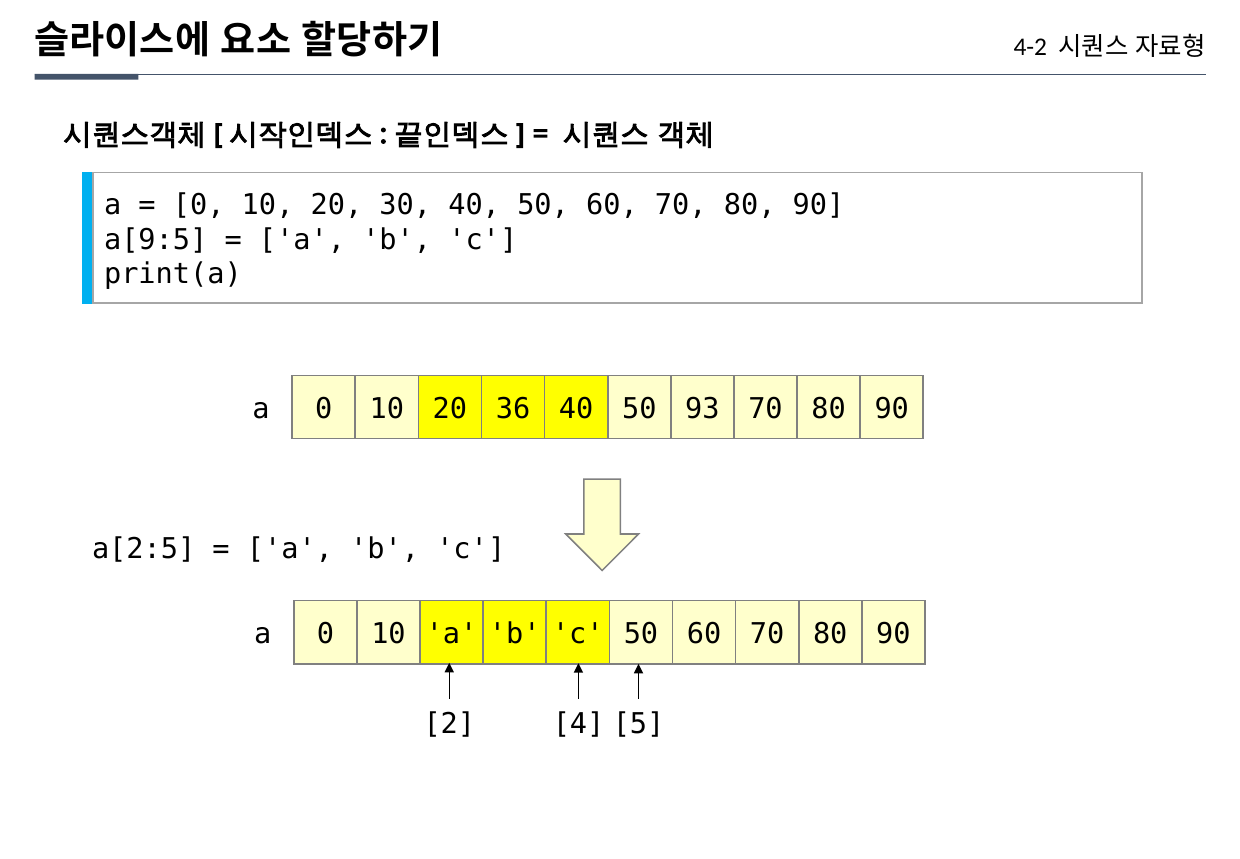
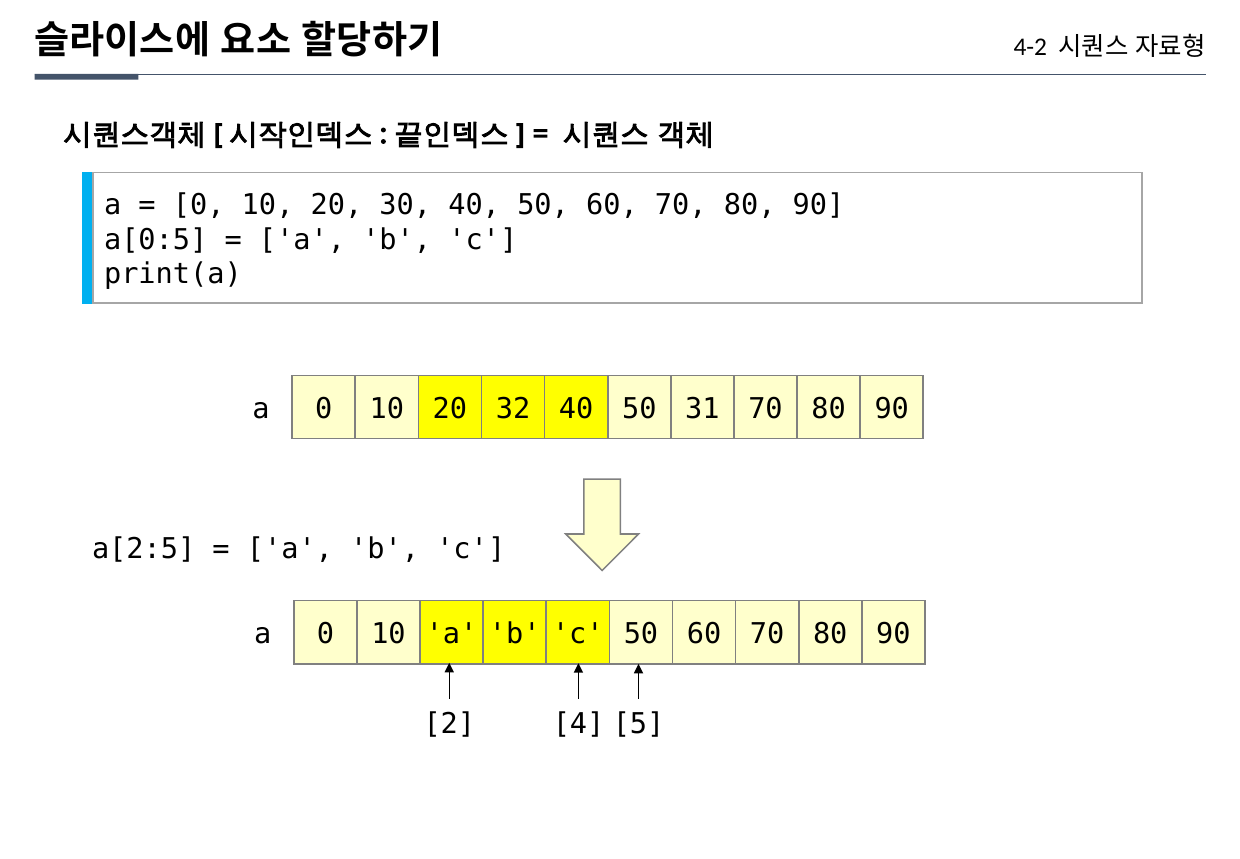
a[9:5: a[9:5 -> a[0:5 (156, 240)
36: 36 -> 32 (513, 409)
93: 93 -> 31 (702, 409)
